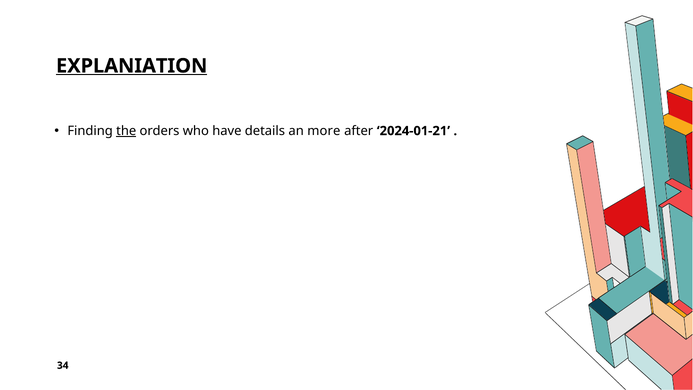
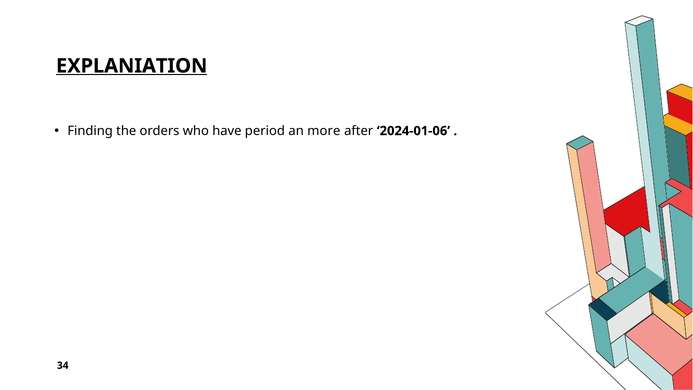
the underline: present -> none (126, 131)
details: details -> period (265, 131)
2024-01-21: 2024-01-21 -> 2024-01-06 (413, 131)
